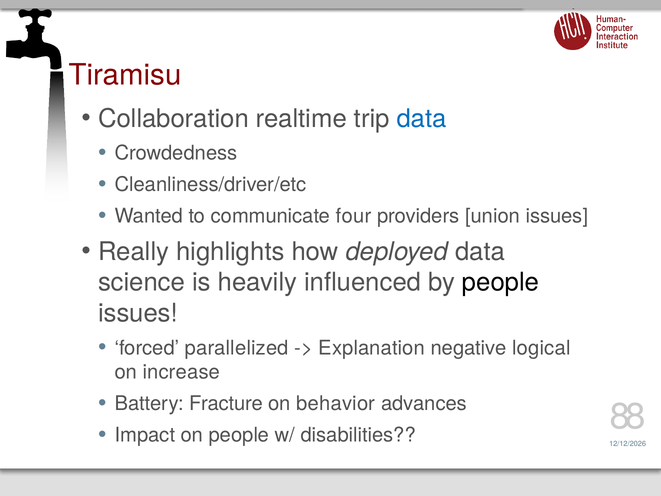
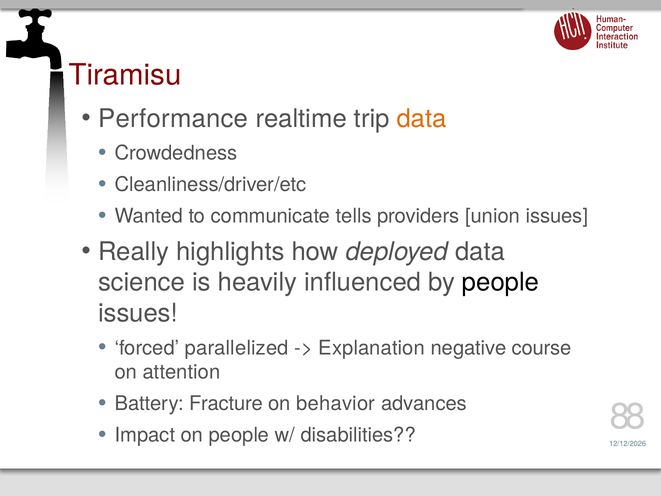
Collaboration: Collaboration -> Performance (173, 119)
data colour: blue -> orange (422, 119)
four: four -> tells (354, 216)
logical: logical -> course (542, 348)
increase: increase -> attention (181, 372)
